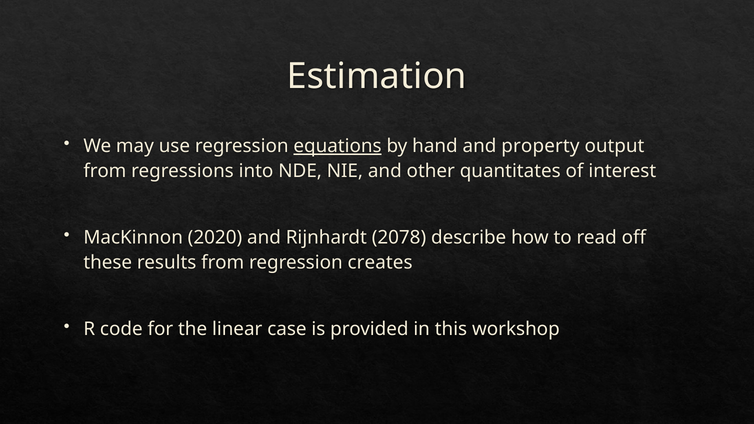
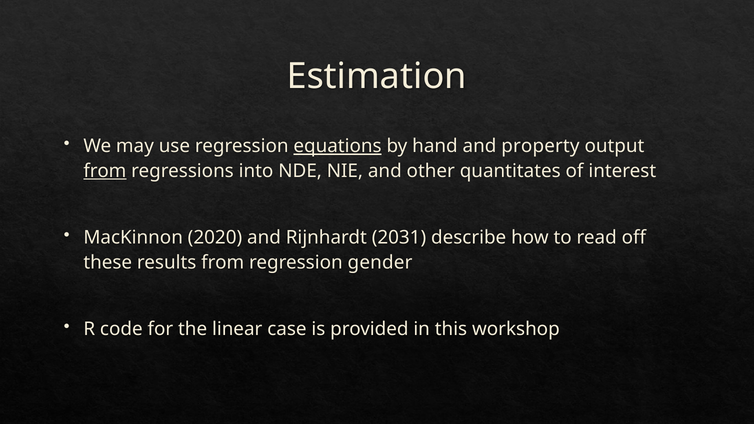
from underline: none -> present (105, 171)
2078: 2078 -> 2031 (399, 238)
creates: creates -> gender (380, 263)
